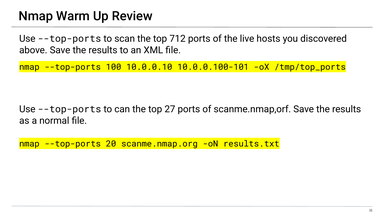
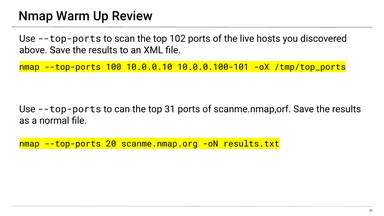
712: 712 -> 102 (178, 39)
27: 27 -> 31 (170, 109)
